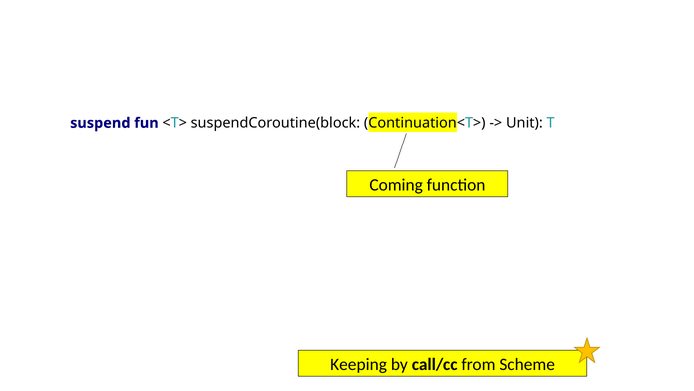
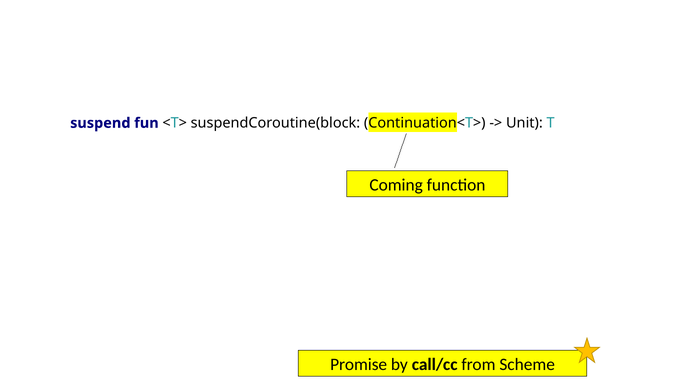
Keeping: Keeping -> Promise (359, 364)
